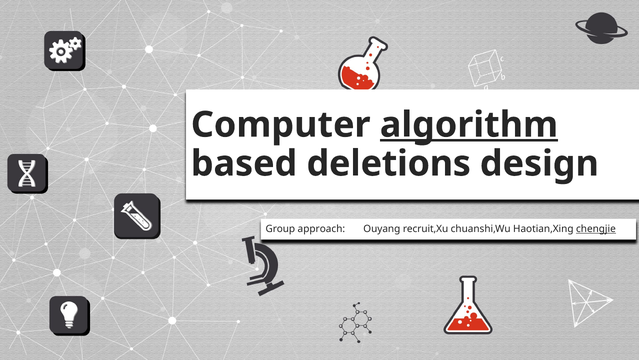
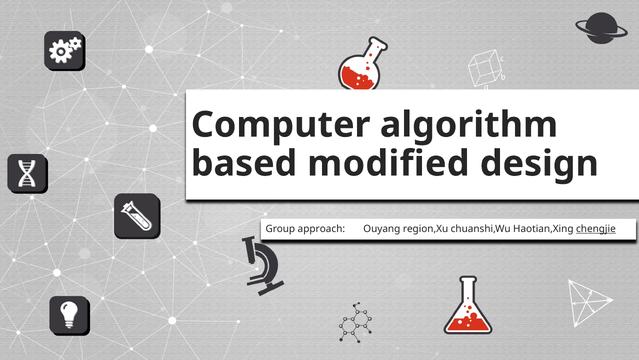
algorithm underline: present -> none (469, 125)
deletions: deletions -> modified (388, 163)
recruit,Xu: recruit,Xu -> region,Xu (426, 229)
